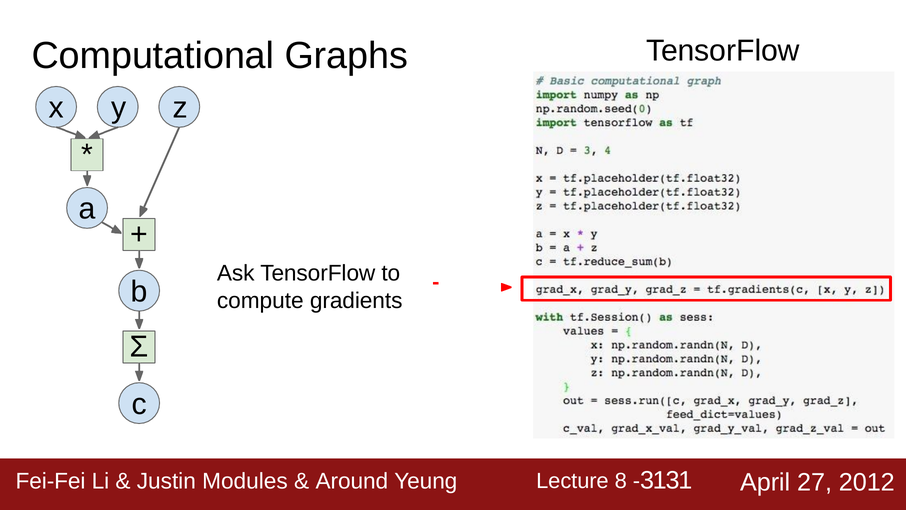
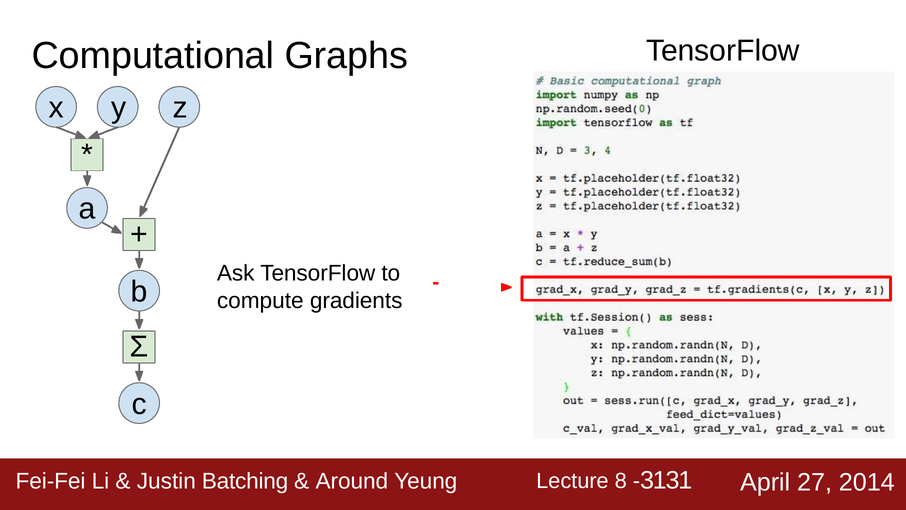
Modules: Modules -> Batching (245, 481)
2012: 2012 -> 2014 (867, 482)
